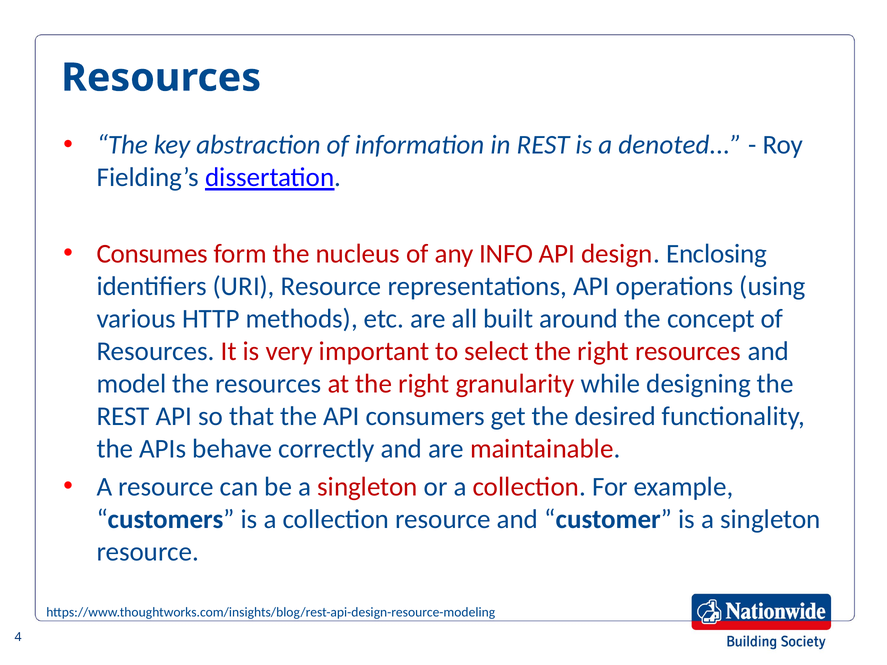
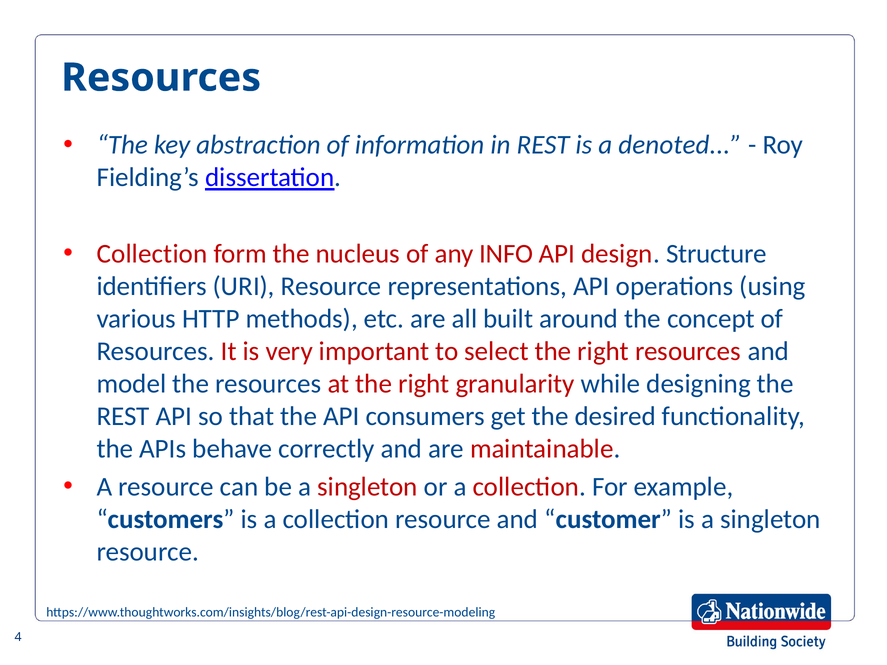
Consumes: Consumes -> Collection (152, 254)
Enclosing: Enclosing -> Structure (717, 254)
